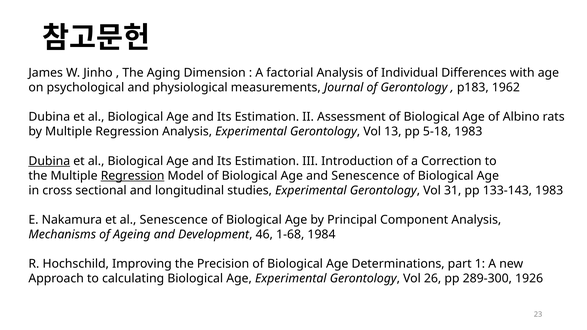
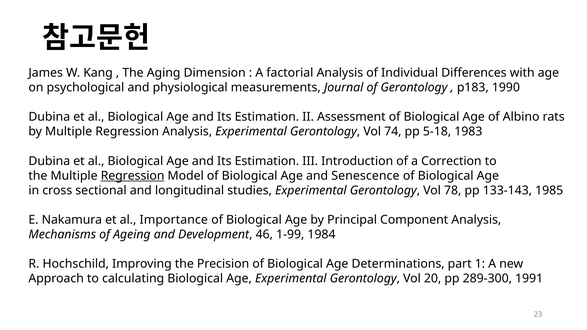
Jinho: Jinho -> Kang (98, 73)
1962: 1962 -> 1990 (506, 88)
13: 13 -> 74 (393, 132)
Dubina underline: present -> none (49, 161)
31: 31 -> 78 (453, 190)
133-143 1983: 1983 -> 1985 (549, 190)
al Senescence: Senescence -> Importance (174, 220)
1-68: 1-68 -> 1-99 (290, 234)
26: 26 -> 20 (433, 278)
1926: 1926 -> 1991 (529, 278)
